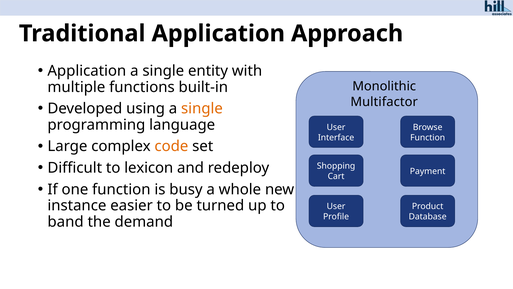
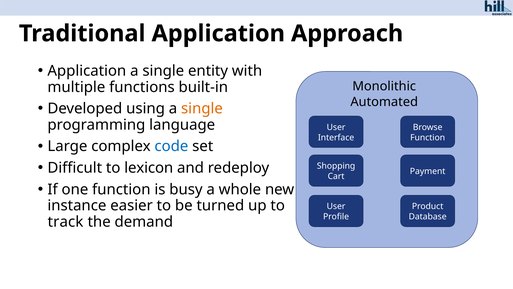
Multifactor: Multifactor -> Automated (384, 102)
code colour: orange -> blue (171, 146)
band: band -> track (66, 221)
